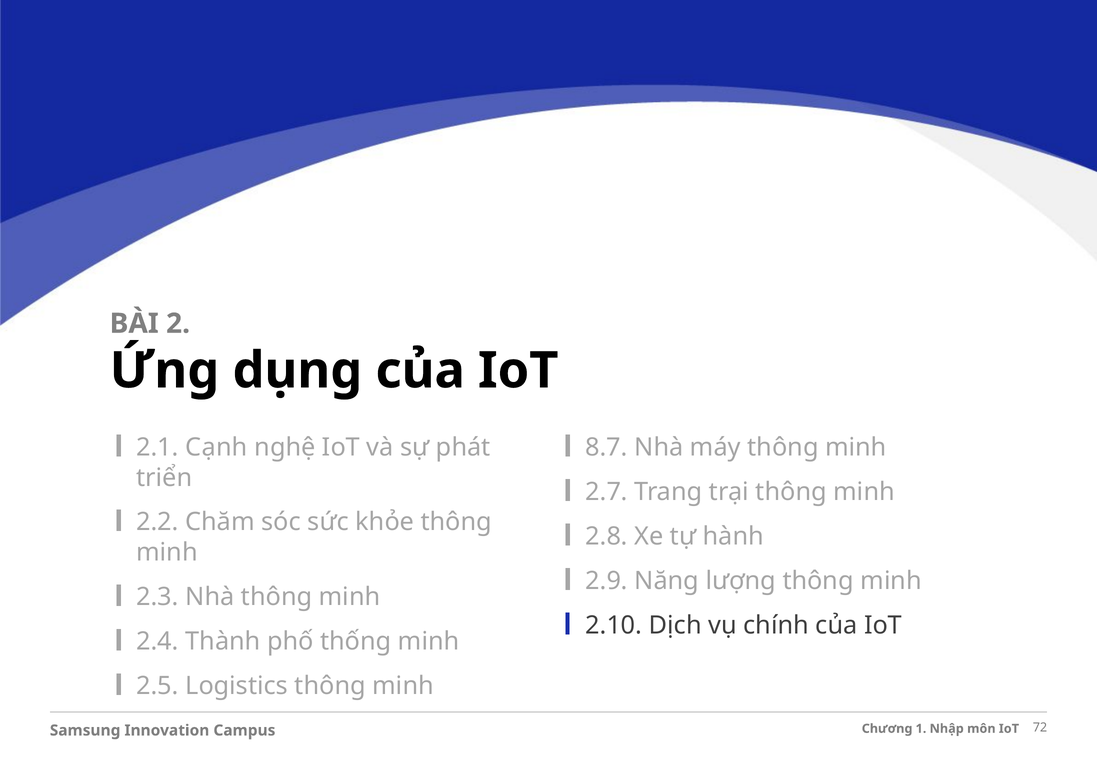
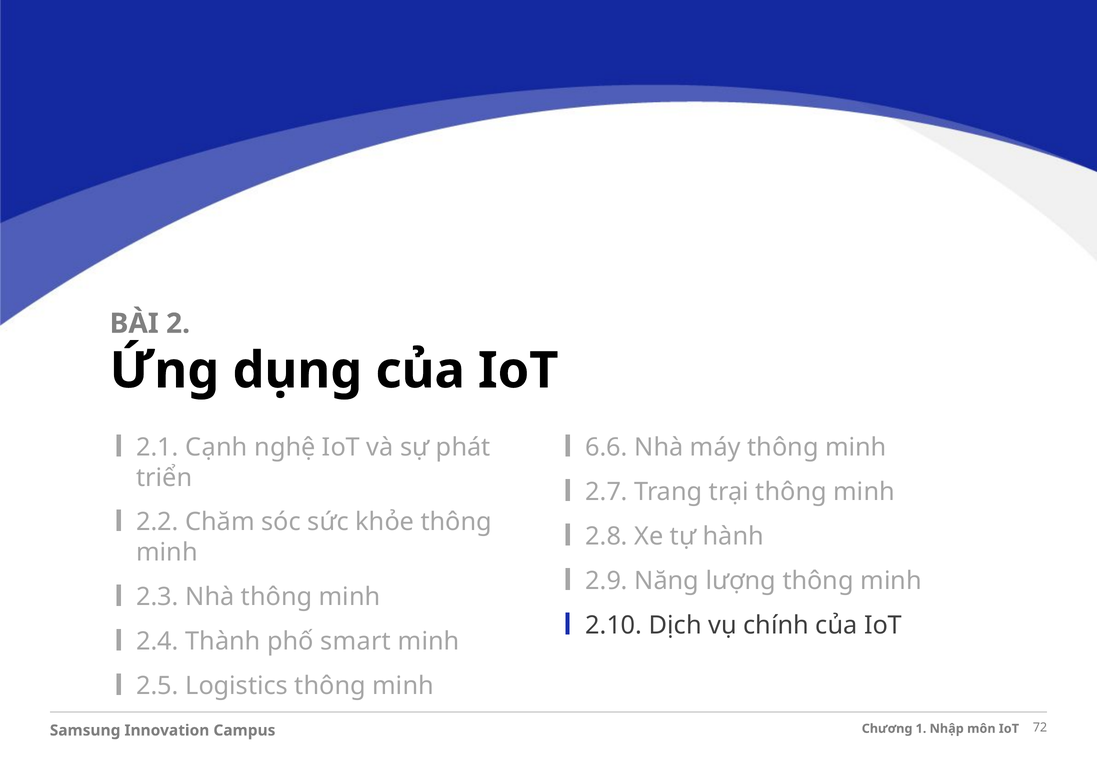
8.7: 8.7 -> 6.6 (607, 447)
thống: thống -> smart (356, 641)
